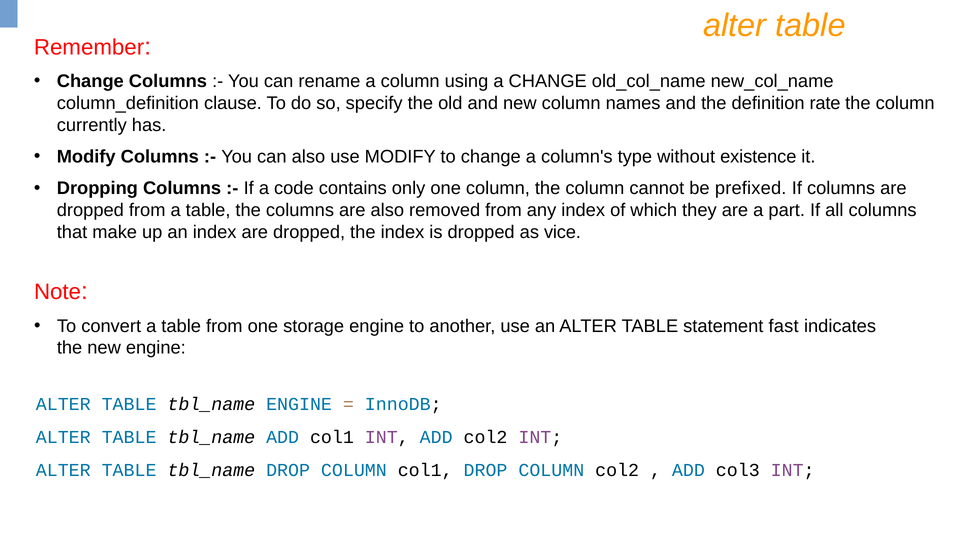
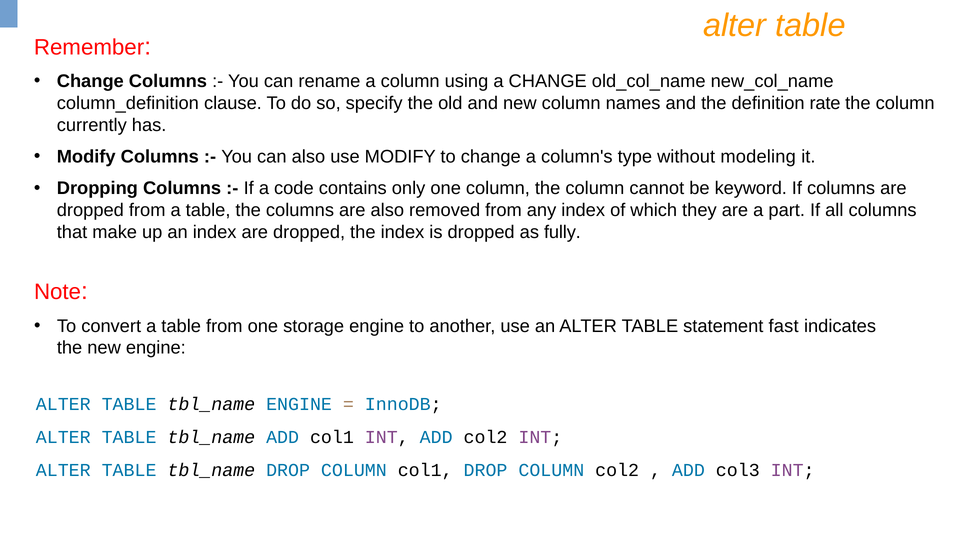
existence: existence -> modeling (758, 157)
prefixed: prefixed -> keyword (751, 189)
vice: vice -> fully (562, 232)
